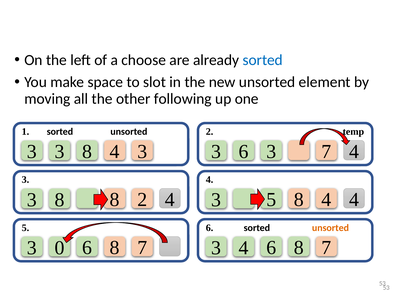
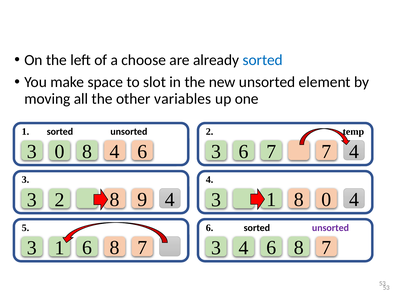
following: following -> variables (183, 99)
3: 3 -> 0 (60, 152)
8 4 3: 3 -> 6 (142, 152)
6 3: 3 -> 7 (271, 152)
8: 8 -> 2 (60, 200)
8 2: 2 -> 9 (142, 200)
5: 5 -> 1 (271, 200)
4: 4 -> 0 (326, 200)
unsorted colour: orange -> purple (330, 228)
0: 0 -> 1 (60, 248)
